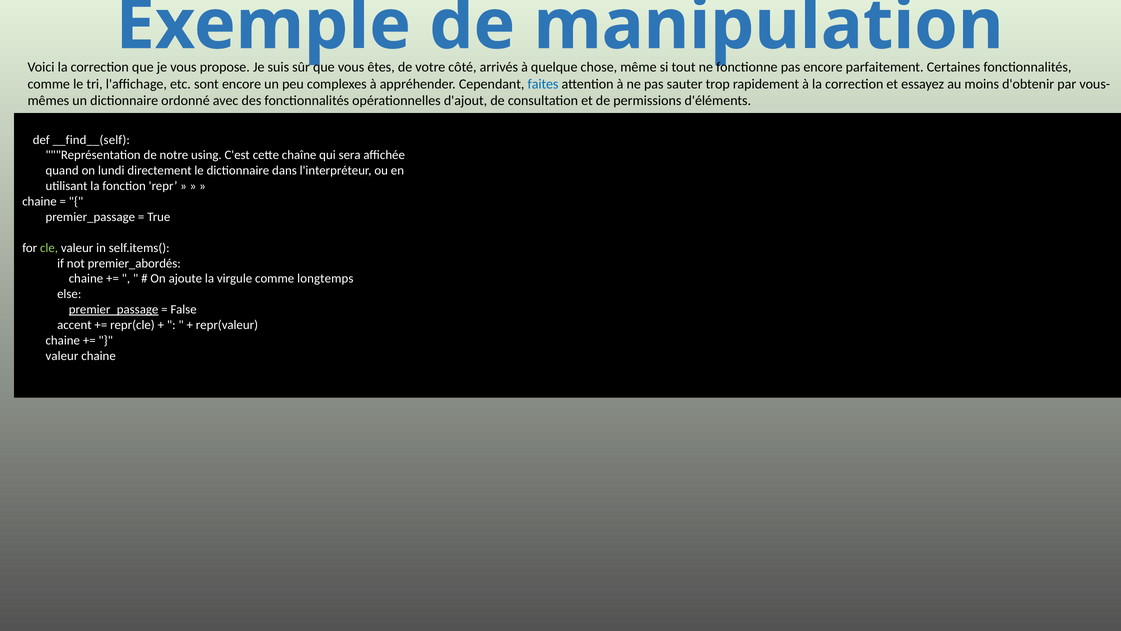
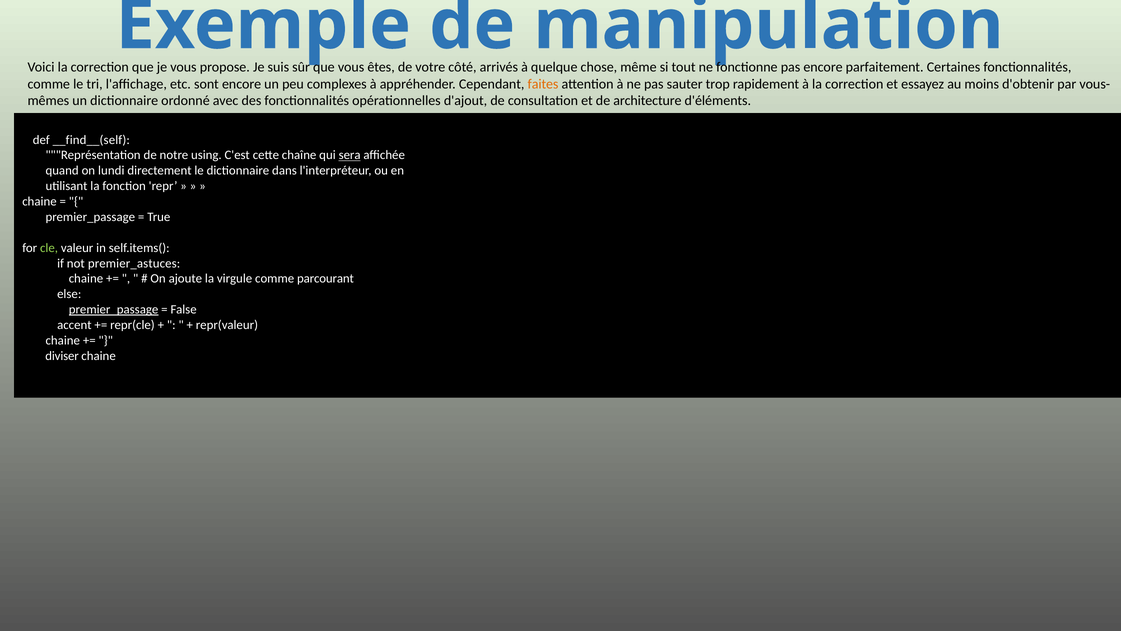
faites colour: blue -> orange (543, 84)
permissions: permissions -> architecture (647, 101)
sera underline: none -> present (350, 155)
premier_abordés: premier_abordés -> premier_astuces (134, 263)
longtemps: longtemps -> parcourant (325, 279)
valeur: valeur -> diviser (62, 356)
